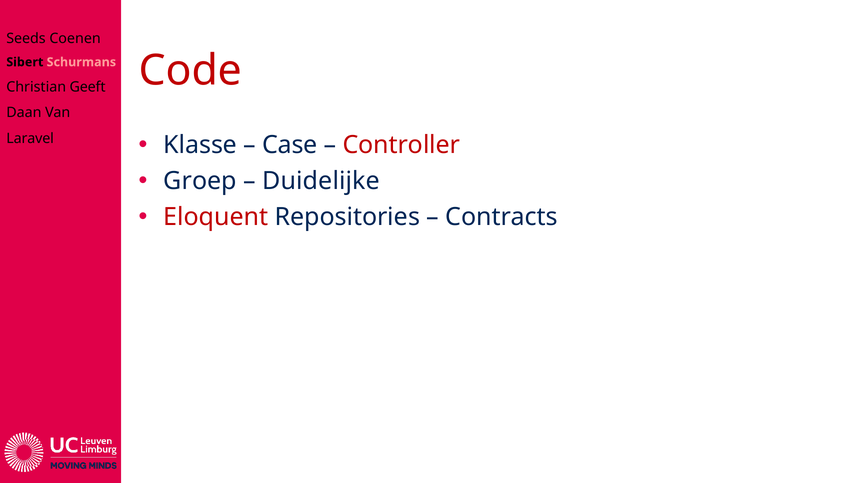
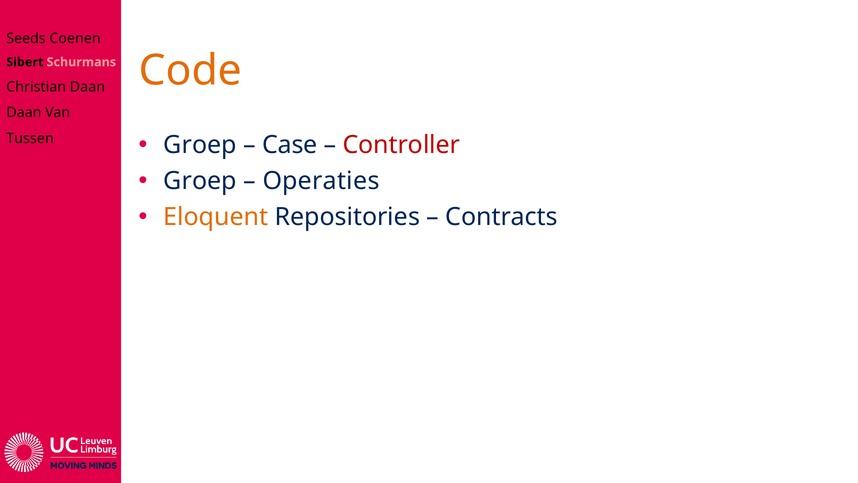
Code colour: red -> orange (190, 70)
Christian Geeft: Geeft -> Daan (87, 87)
Klasse: Klasse -> Groep (200, 145)
Laravel: Laravel -> Tussen (30, 138)
Duidelijke: Duidelijke -> Operaties (321, 181)
Eloquent colour: red -> orange (216, 217)
